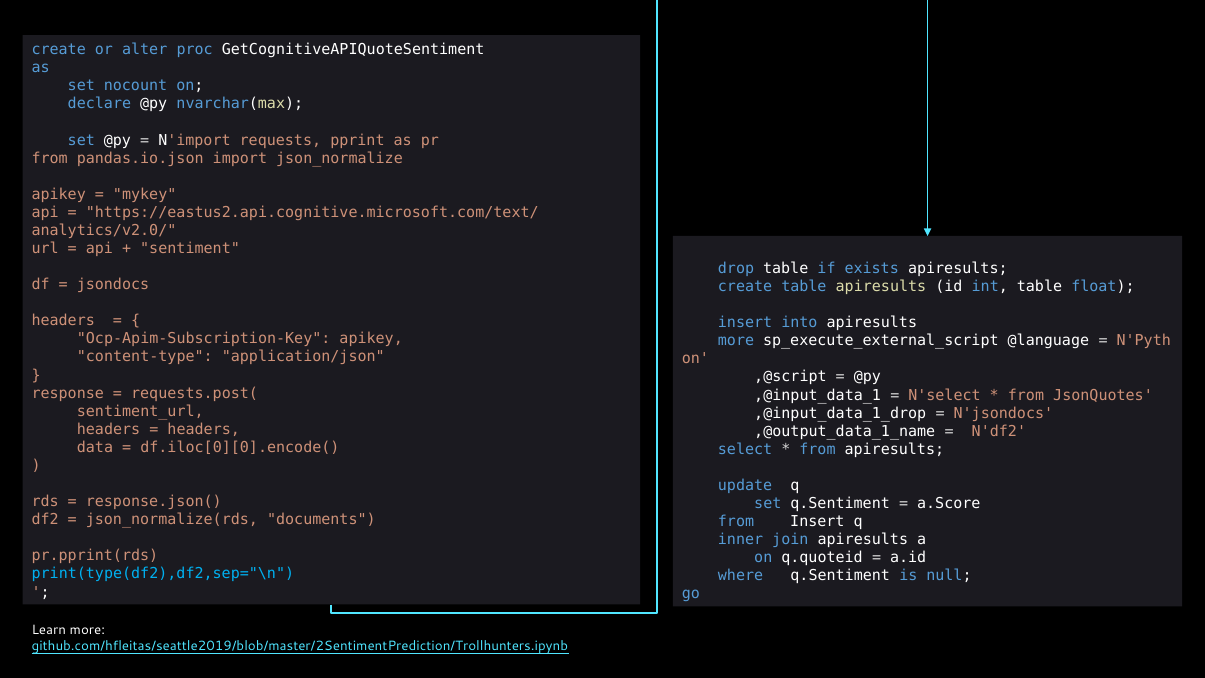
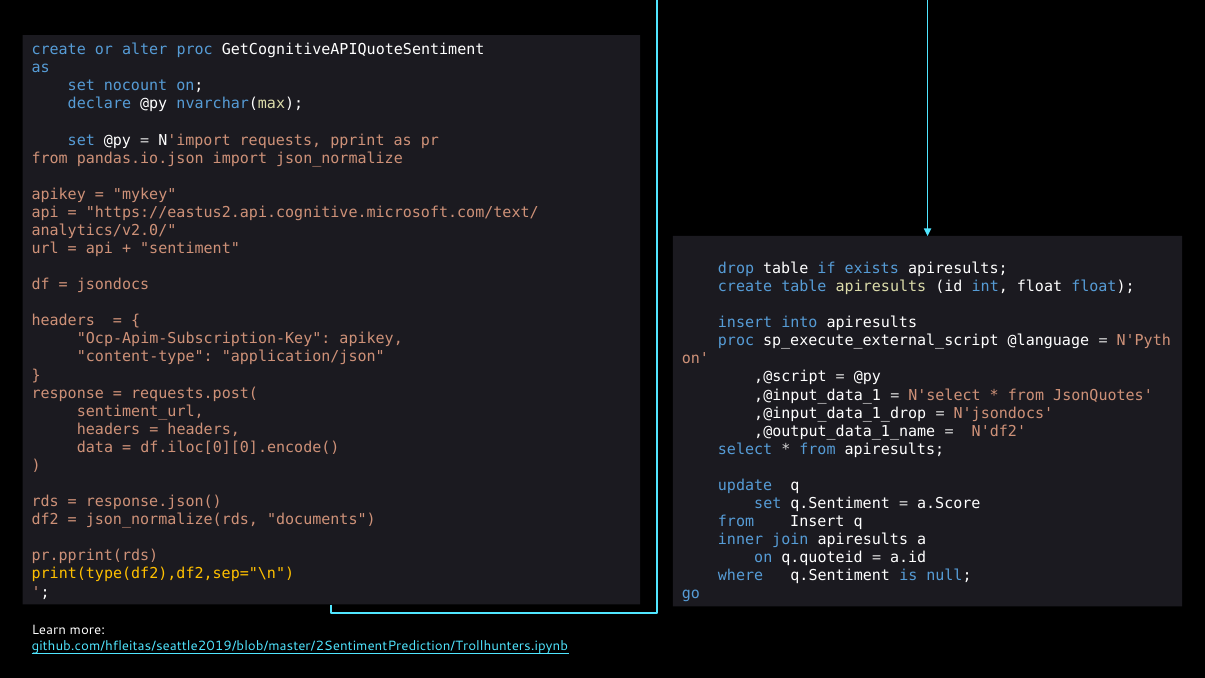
int table: table -> float (1040, 287)
more: more -> proc (736, 341)
print(type(df2),df2,sep="\n colour: light blue -> yellow (163, 574)
